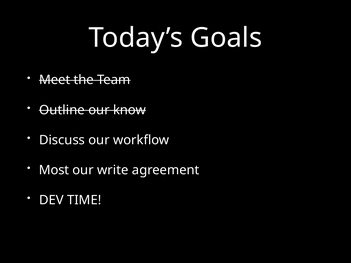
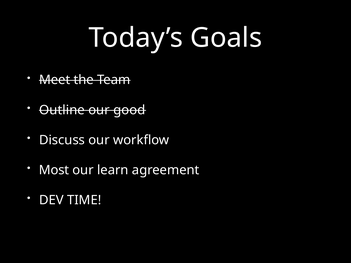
know: know -> good (129, 110)
write: write -> learn (113, 170)
